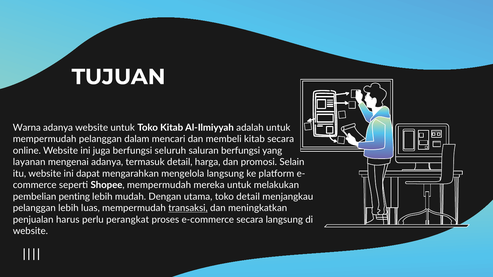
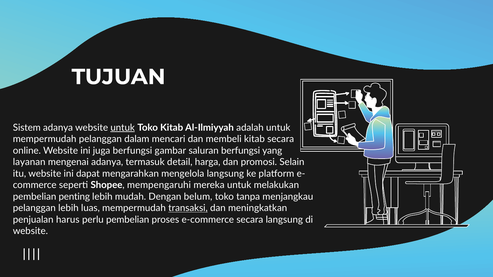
Warna: Warna -> Sistem (27, 128)
untuk underline: none -> present (123, 128)
seluruh: seluruh -> gambar (170, 151)
Shopee mempermudah: mempermudah -> mempengaruhi (159, 185)
utama: utama -> belum (198, 197)
toko detail: detail -> tanpa (248, 197)
perlu perangkat: perangkat -> pembelian (128, 220)
